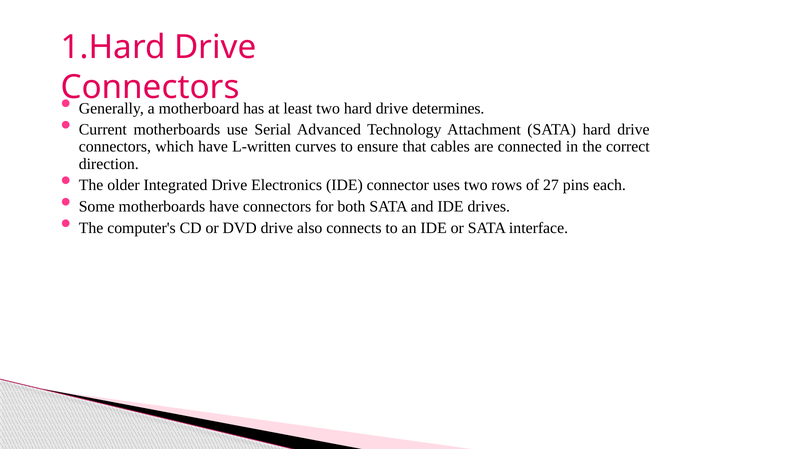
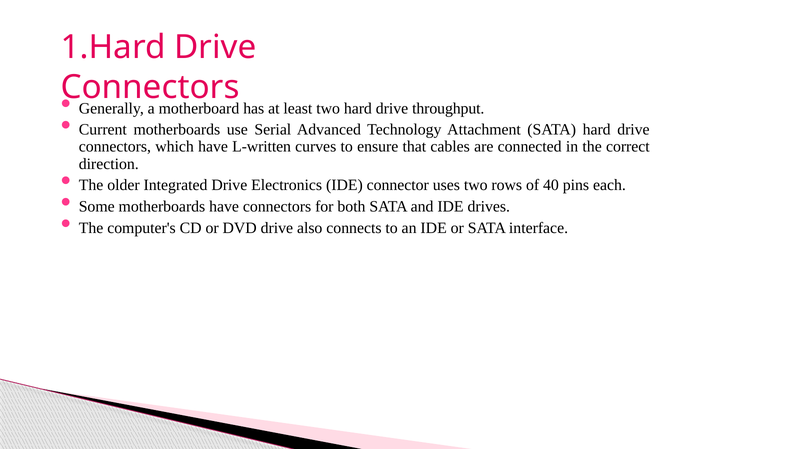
determines: determines -> throughput (448, 108)
27: 27 -> 40 (551, 185)
